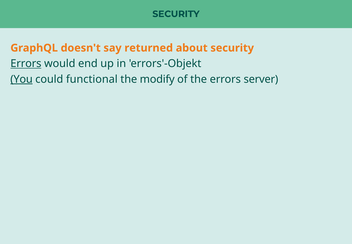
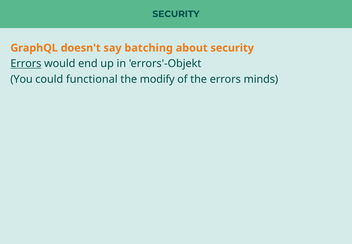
returned: returned -> batching (149, 48)
You underline: present -> none (21, 79)
server: server -> minds (261, 79)
